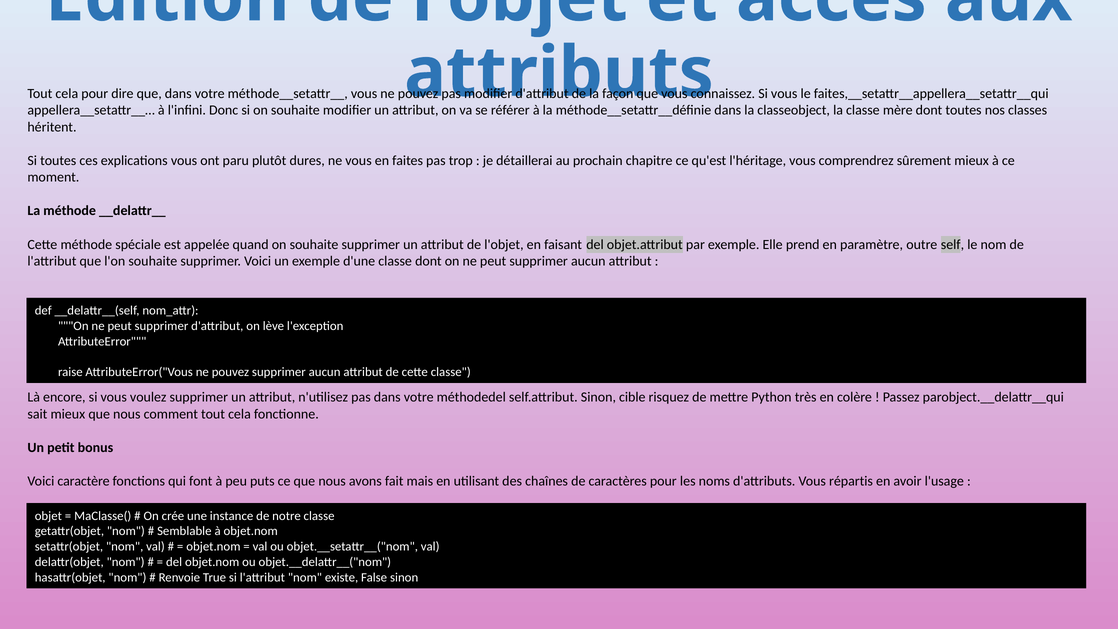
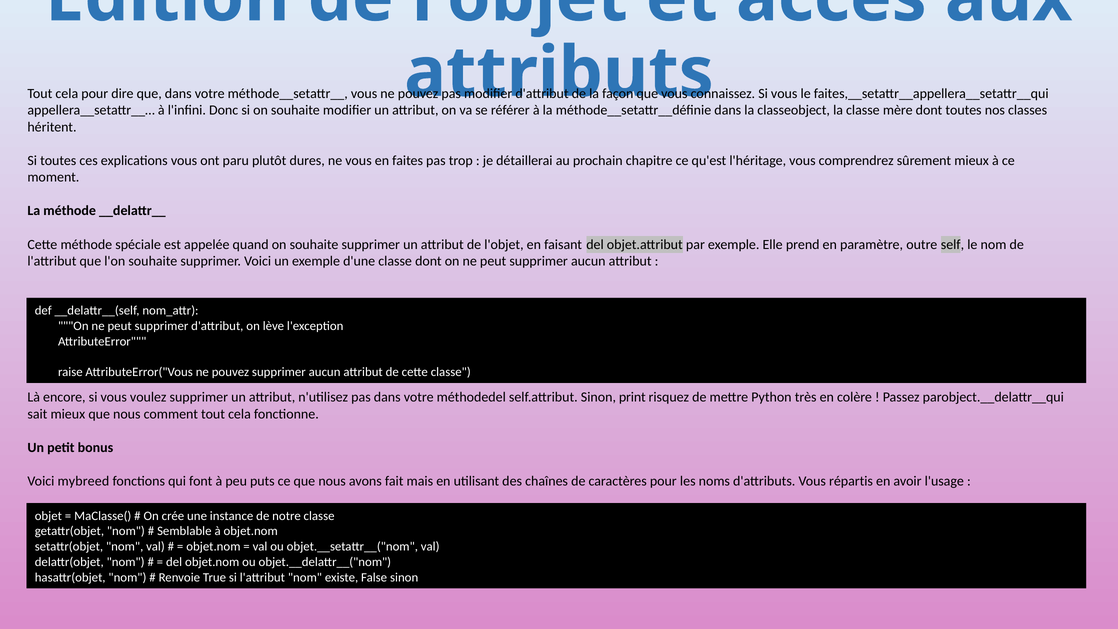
cible: cible -> print (632, 397)
caractère: caractère -> mybreed (83, 481)
